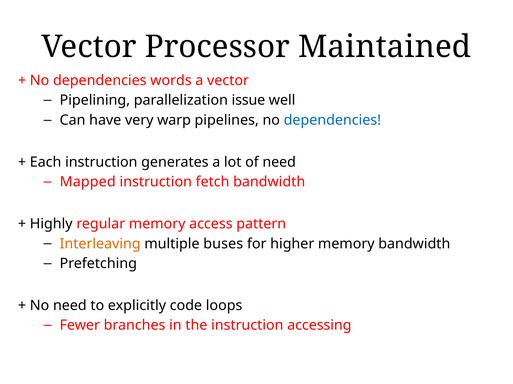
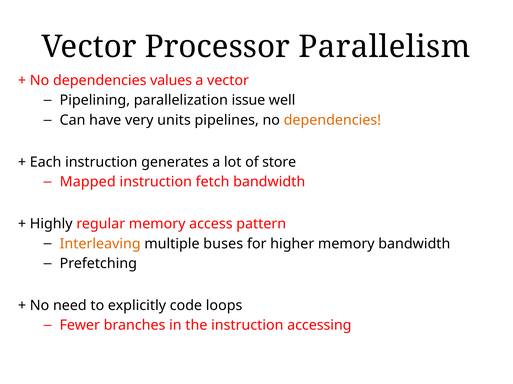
Maintained: Maintained -> Parallelism (384, 47)
words: words -> values (171, 81)
warp: warp -> units (174, 120)
dependencies colour: blue -> orange (332, 120)
of need: need -> store (279, 162)
